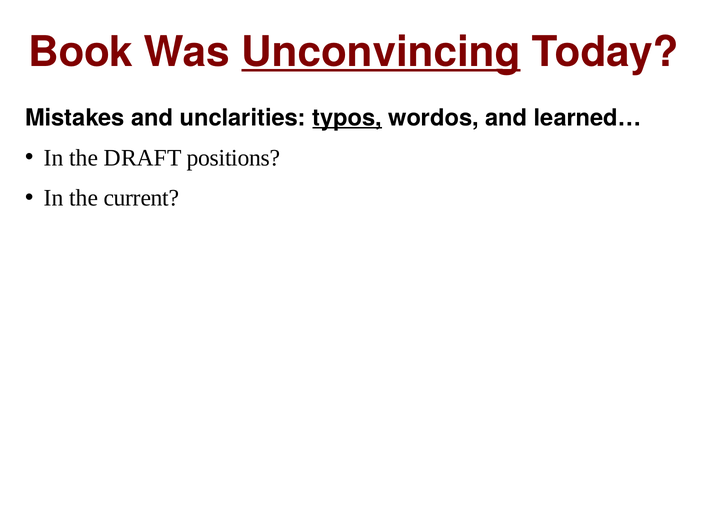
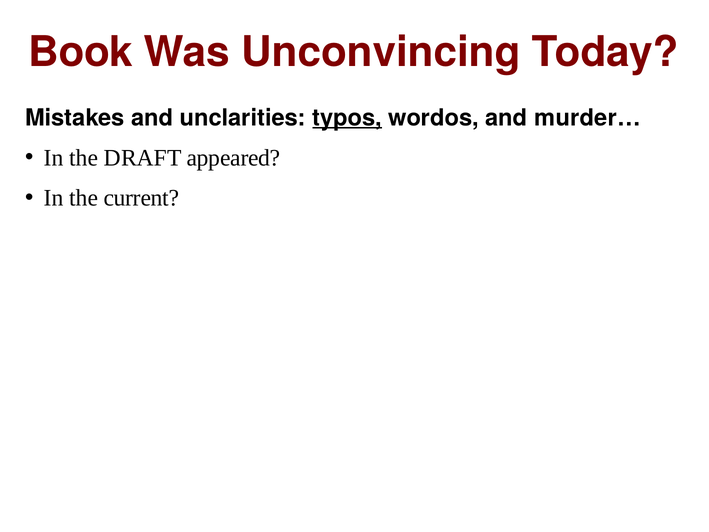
Unconvincing underline: present -> none (381, 52)
learned…: learned… -> murder… (588, 118)
positions: positions -> appeared (234, 158)
